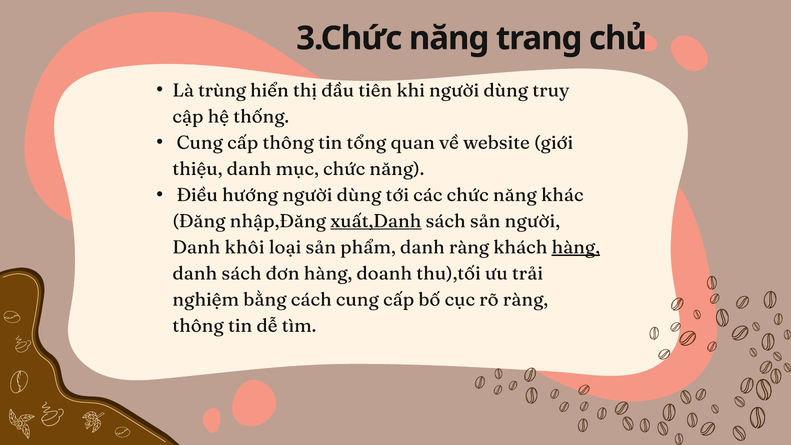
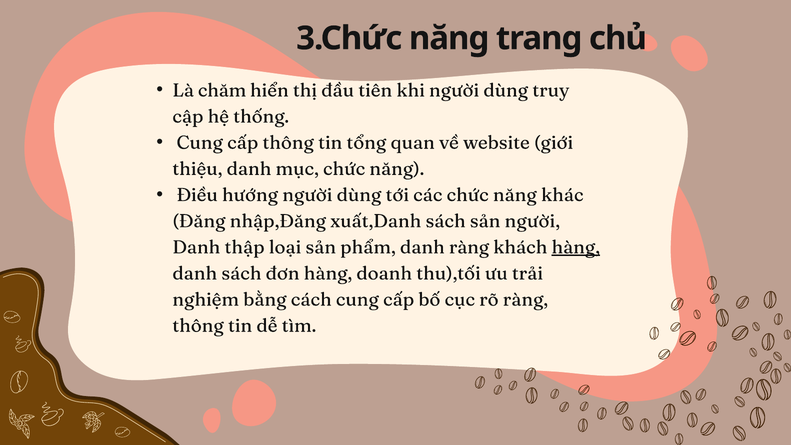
trùng: trùng -> chăm (222, 90)
xuất,Danh underline: present -> none (376, 221)
khôi: khôi -> thập (245, 247)
